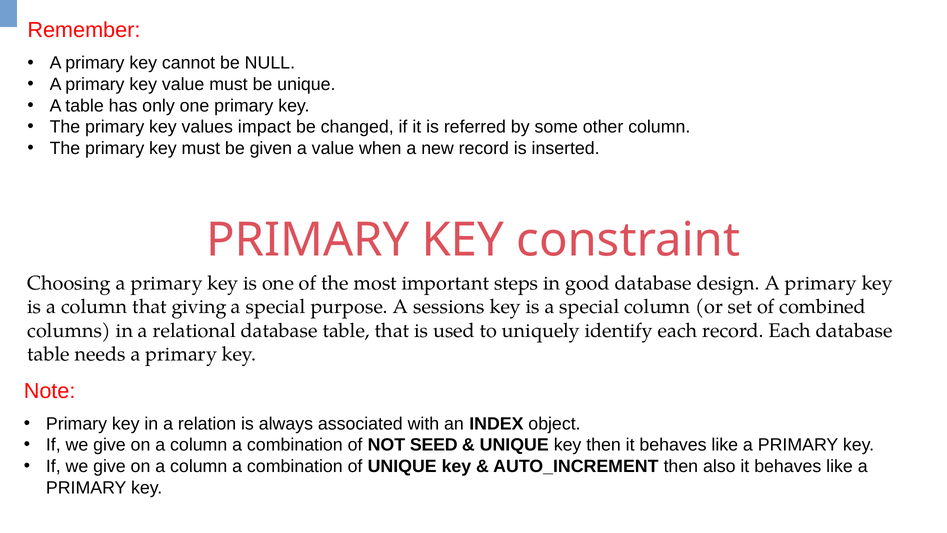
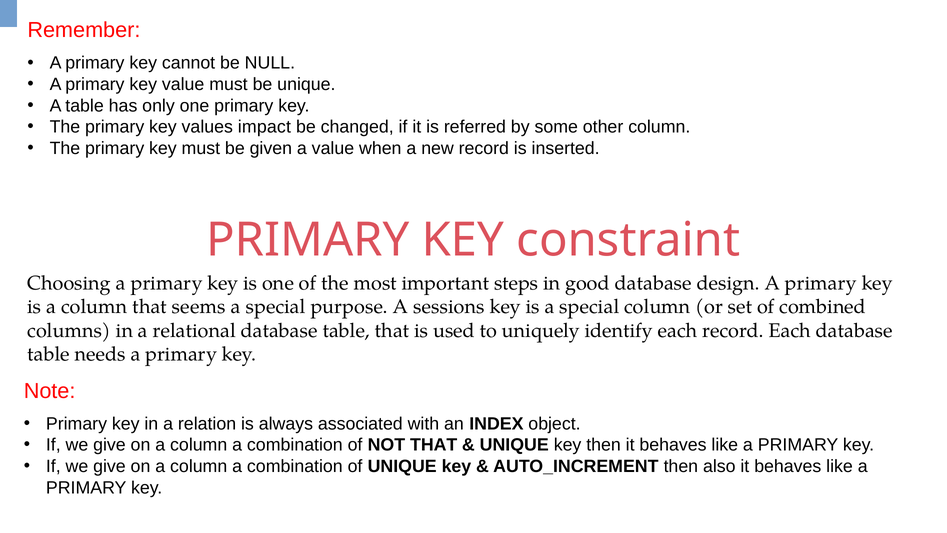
giving: giving -> seems (199, 307)
NOT SEED: SEED -> THAT (434, 445)
